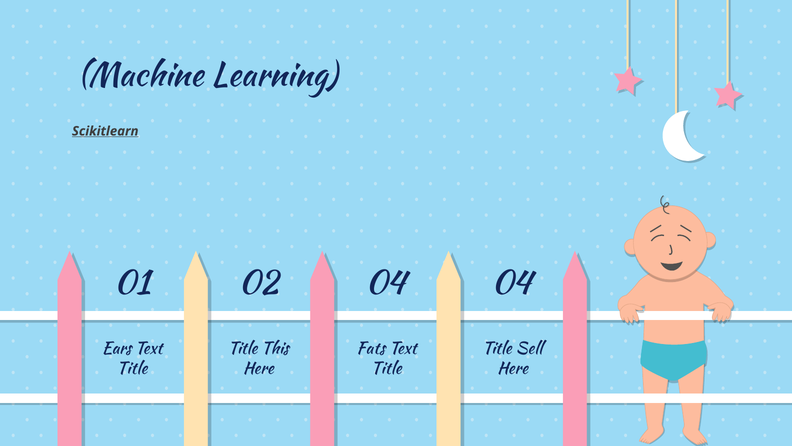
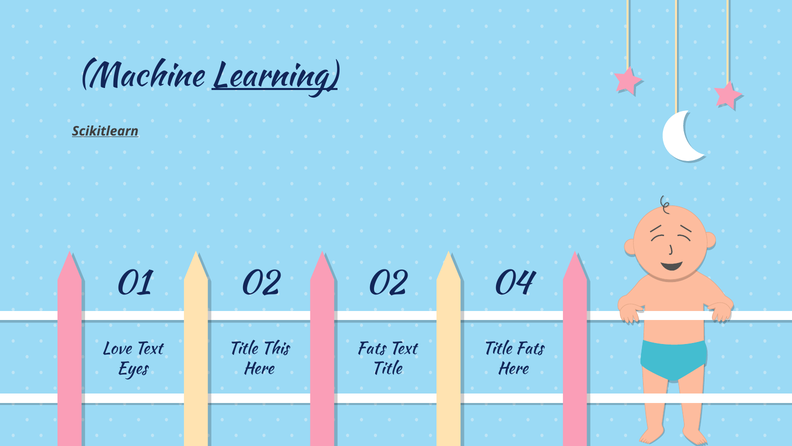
Learning underline: none -> present (274, 75)
02 04: 04 -> 02 (386, 283)
Ears: Ears -> Love (117, 348)
Title Sell: Sell -> Fats (529, 348)
Title: Title -> Eyes (132, 368)
